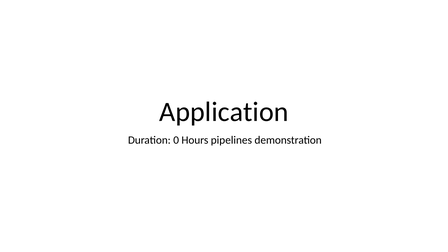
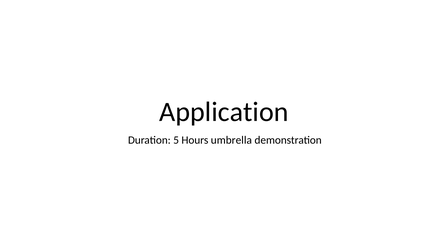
0: 0 -> 5 (176, 140)
pipelines: pipelines -> umbrella (231, 140)
